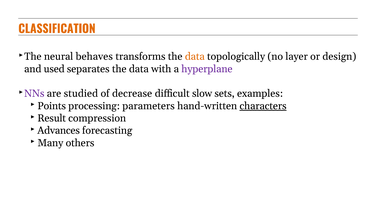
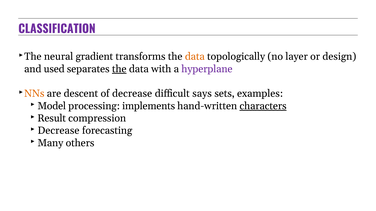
CLASSIFICATION colour: orange -> purple (57, 29)
behaves: behaves -> gradient (94, 57)
the underline: none -> present (119, 69)
NNs colour: purple -> orange (34, 94)
studied: studied -> descent (81, 94)
slow: slow -> says (202, 94)
Points: Points -> Model (52, 106)
parameters: parameters -> implements (149, 106)
Advances: Advances -> Decrease (59, 131)
